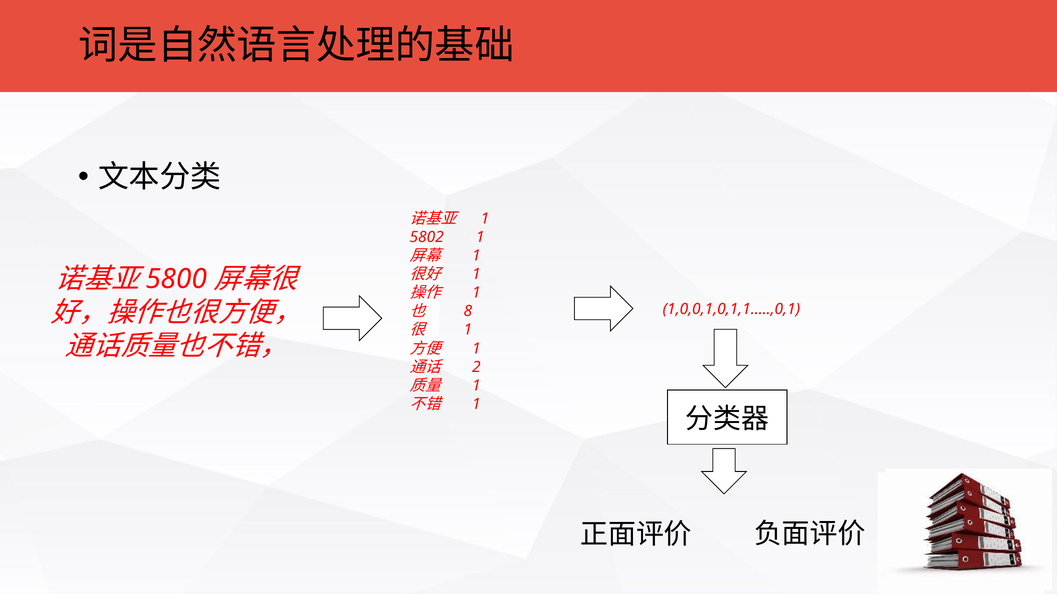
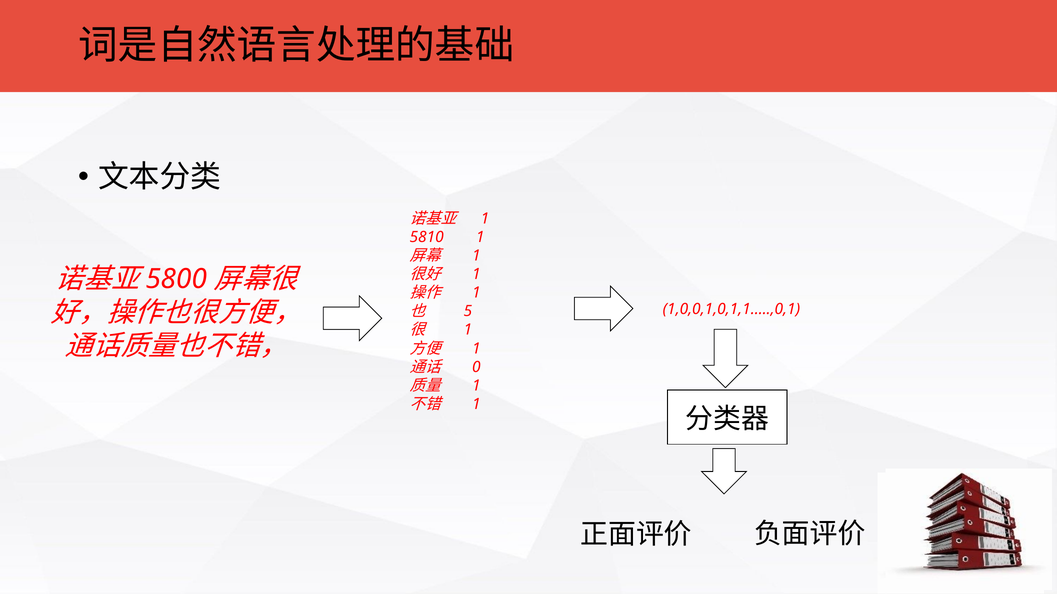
5802: 5802 -> 5810 (427, 237)
8: 8 -> 5 (468, 312)
2: 2 -> 0 (476, 367)
